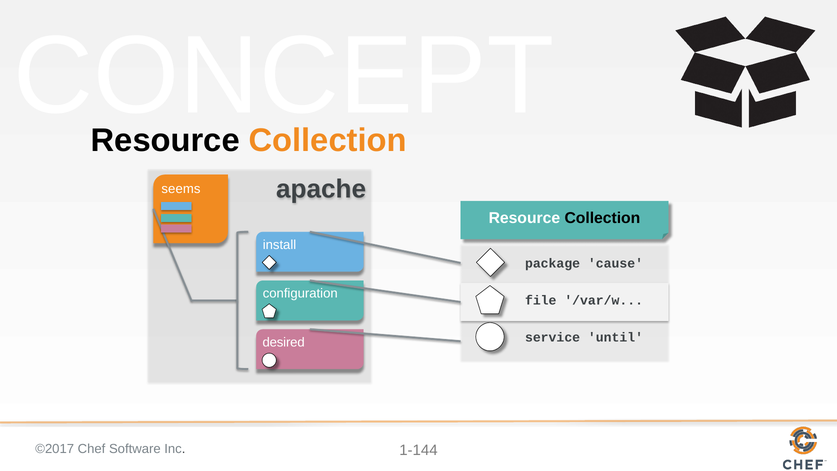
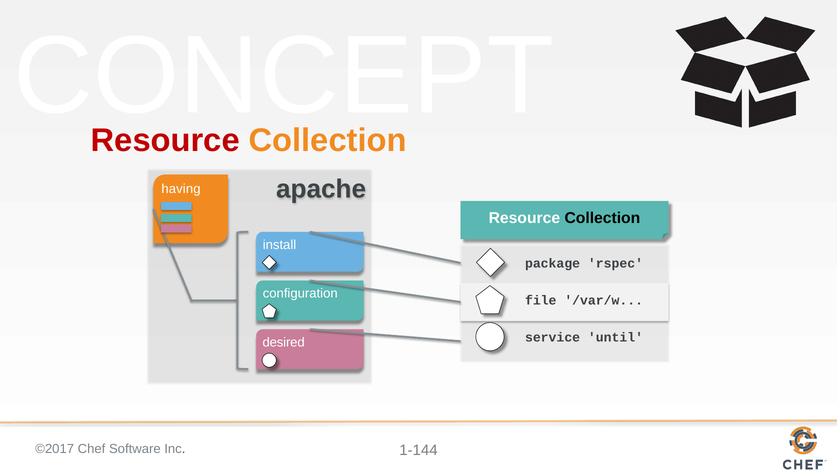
Resource colour: black -> red (165, 140)
seems: seems -> having (181, 189)
cause: cause -> rspec (615, 263)
